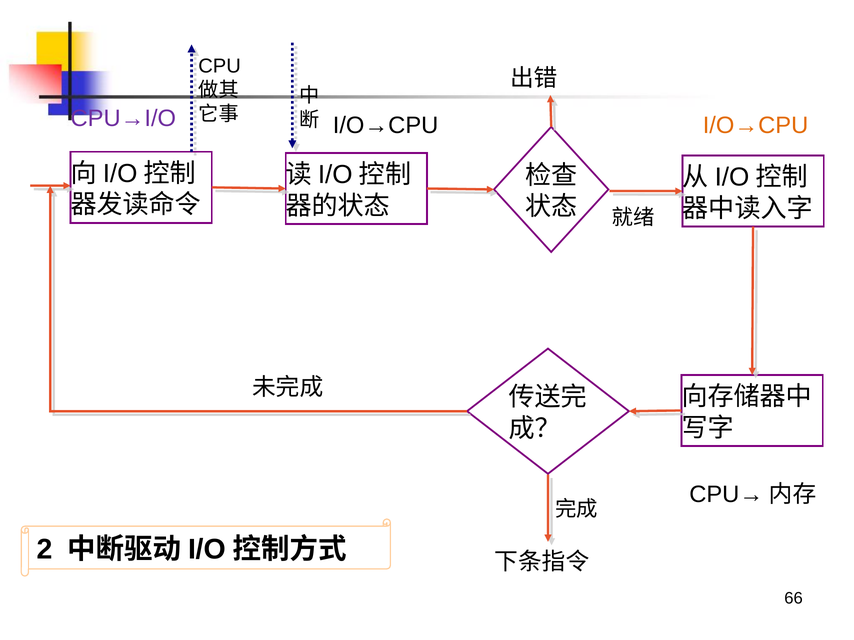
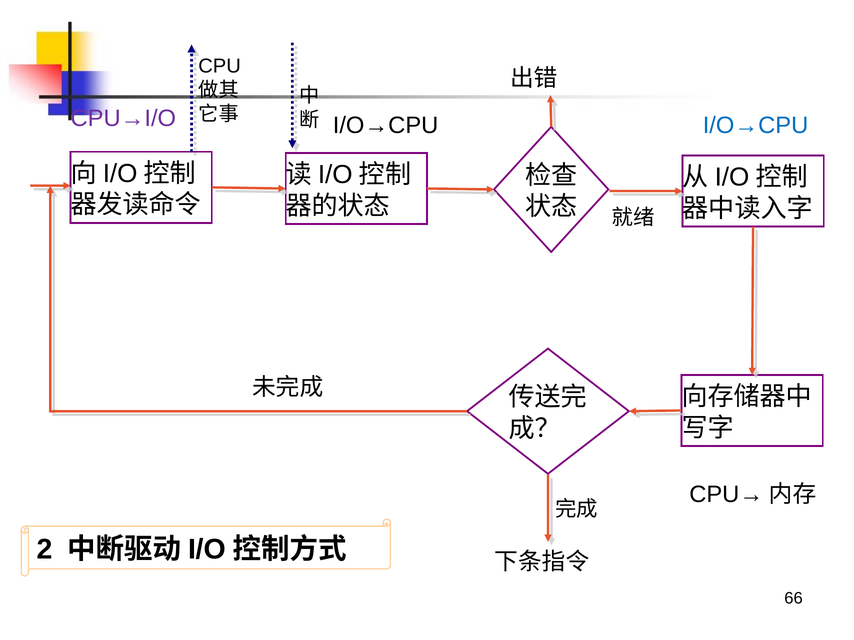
I/O→CPU colour: orange -> blue (756, 125)
